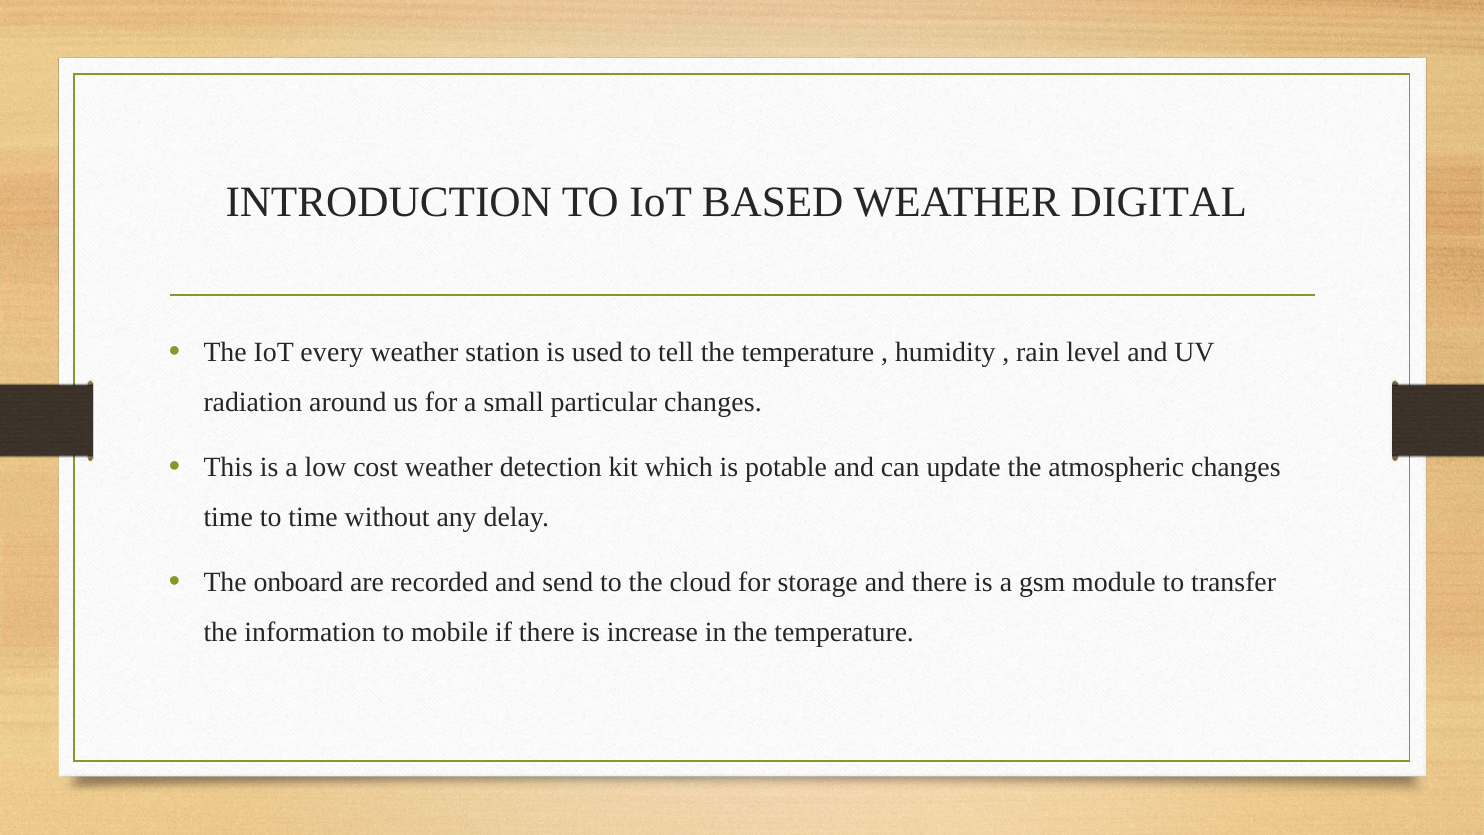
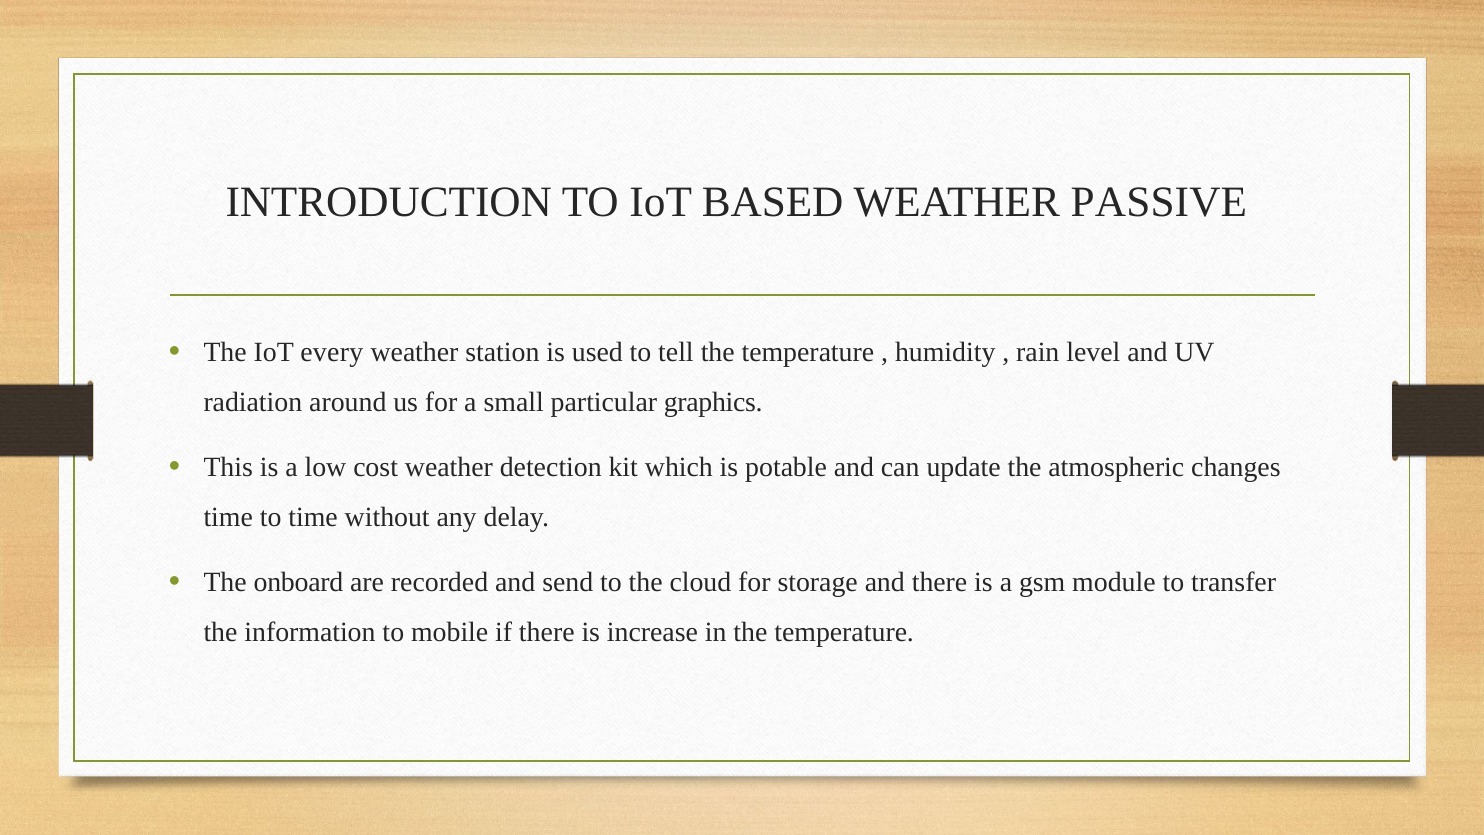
DIGITAL: DIGITAL -> PASSIVE (1159, 202)
particular changes: changes -> graphics (713, 402)
